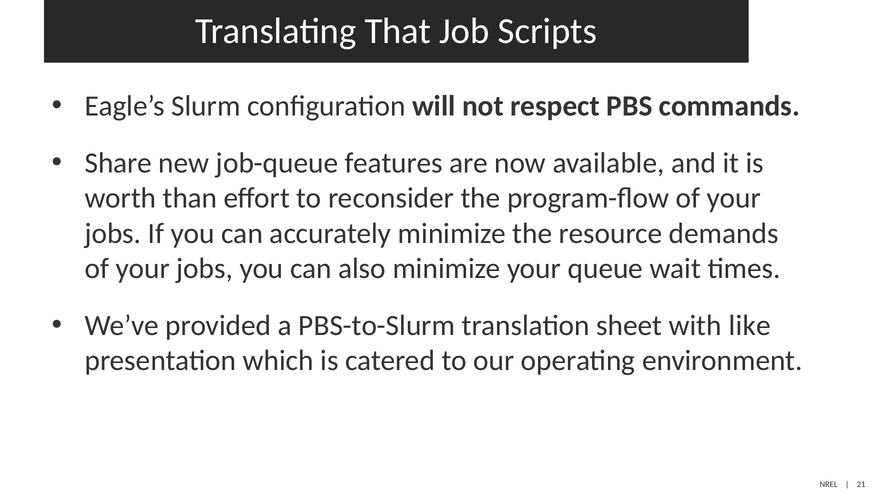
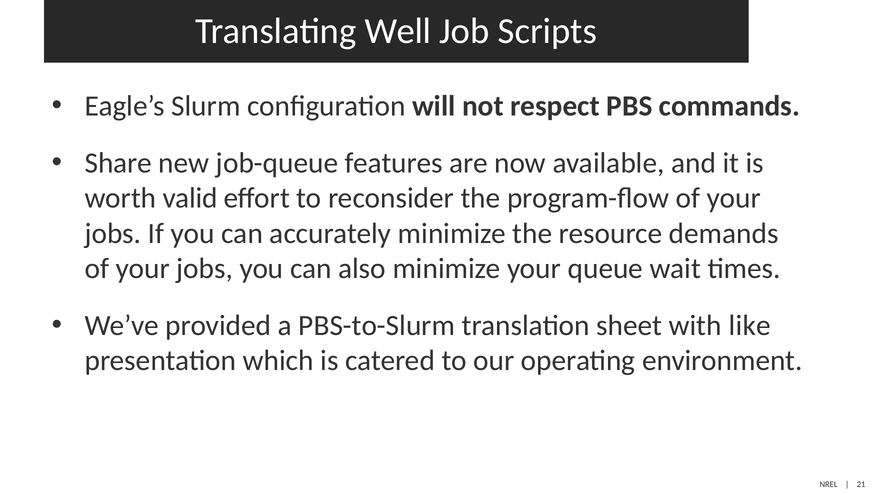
That: That -> Well (398, 31)
than: than -> valid (190, 198)
